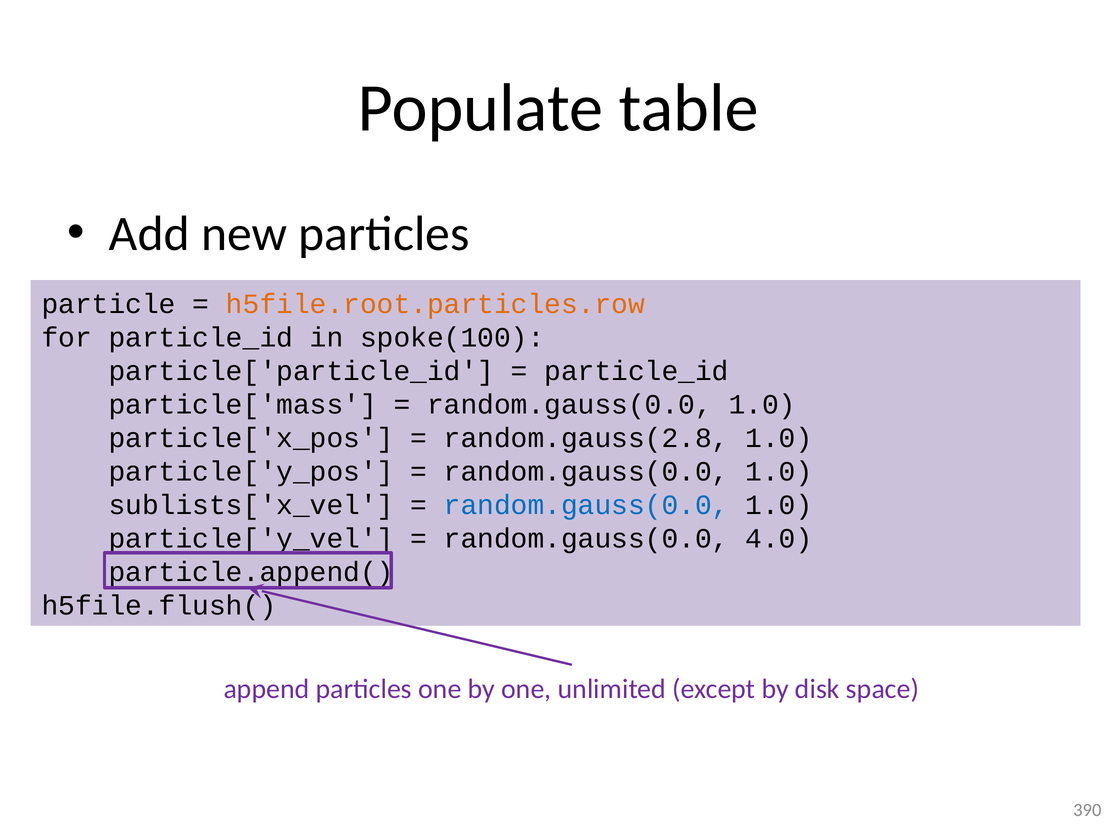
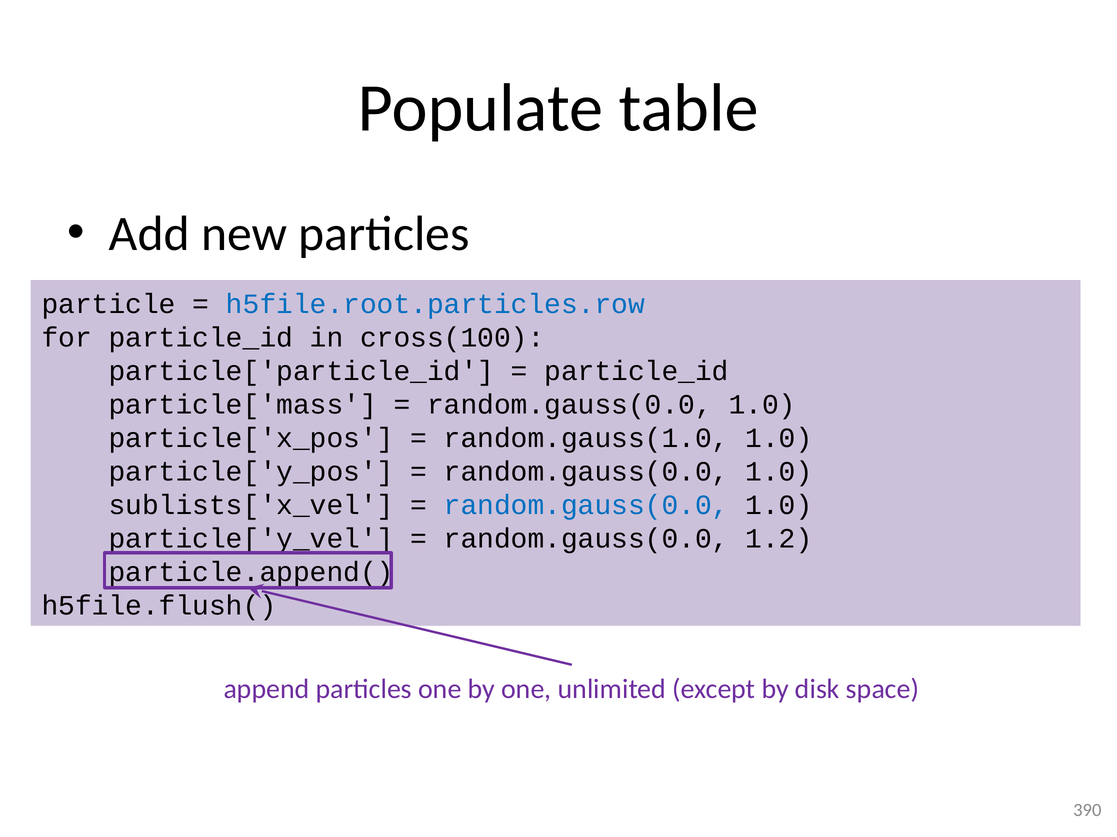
h5file.root.particles.row colour: orange -> blue (435, 305)
spoke(100: spoke(100 -> cross(100 (452, 338)
random.gauss(2.8: random.gauss(2.8 -> random.gauss(1.0 (586, 439)
4.0: 4.0 -> 1.2 (779, 539)
